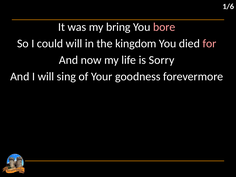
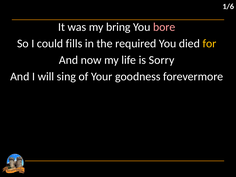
could will: will -> fills (74, 43)
kingdom: kingdom -> required (136, 43)
for colour: pink -> yellow (209, 43)
